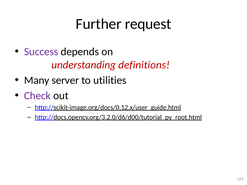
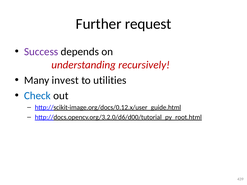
definitions: definitions -> recursively (144, 65)
server: server -> invest (65, 80)
Check colour: purple -> blue (37, 96)
